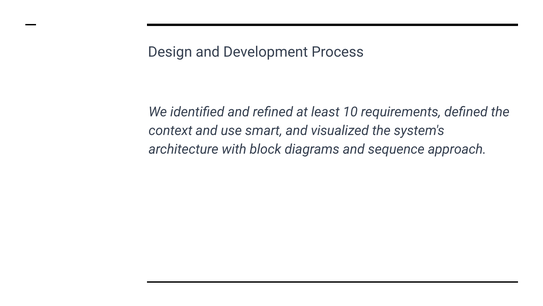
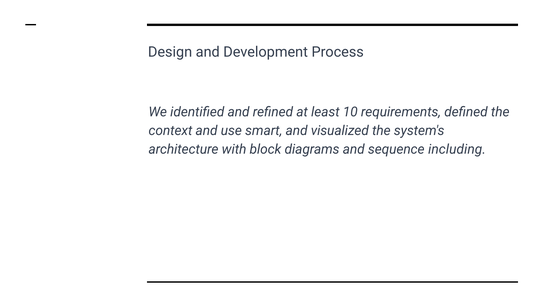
approach: approach -> including (457, 149)
